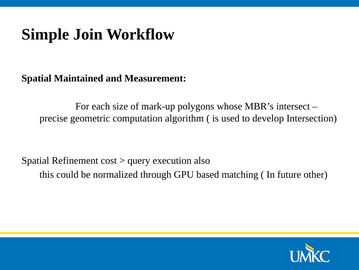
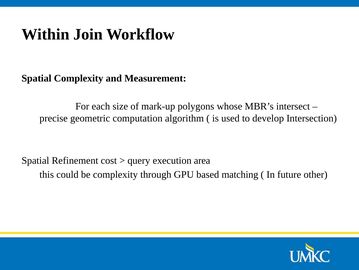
Simple: Simple -> Within (45, 34)
Spatial Maintained: Maintained -> Complexity (79, 78)
also: also -> area (202, 160)
be normalized: normalized -> complexity (115, 174)
